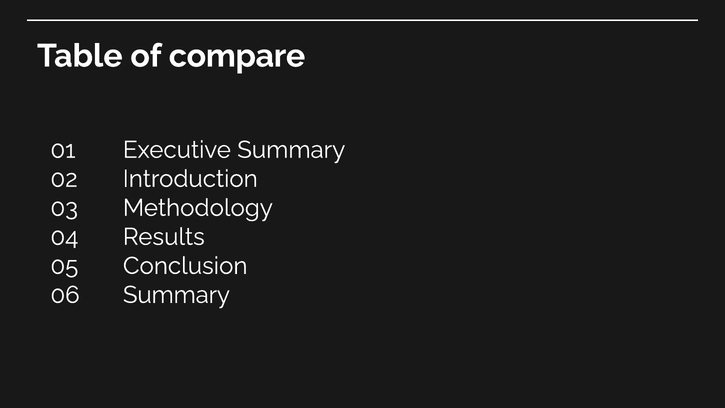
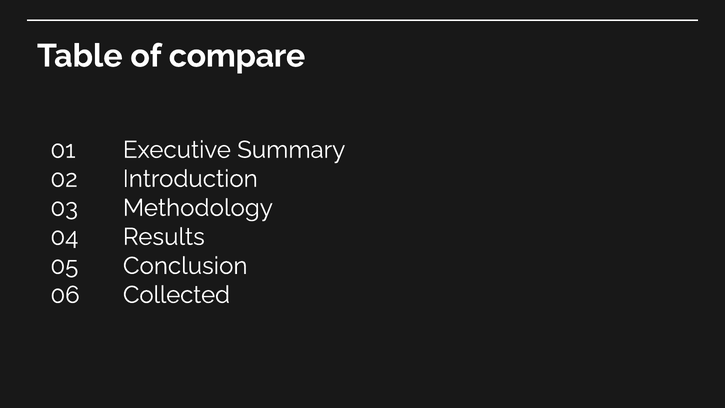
06 Summary: Summary -> Collected (176, 295)
